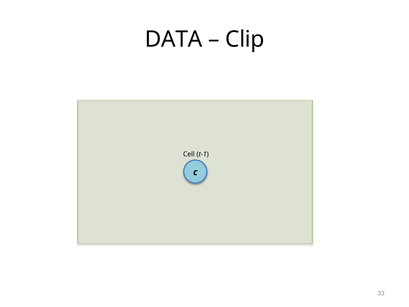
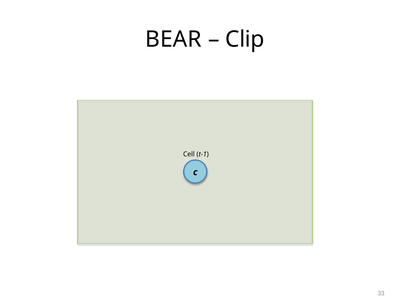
DATA: DATA -> BEAR (173, 39)
